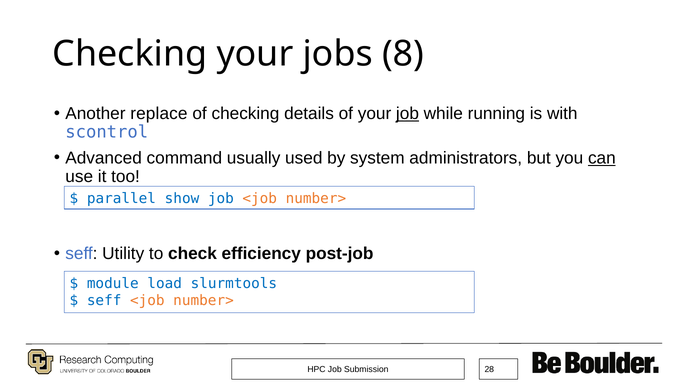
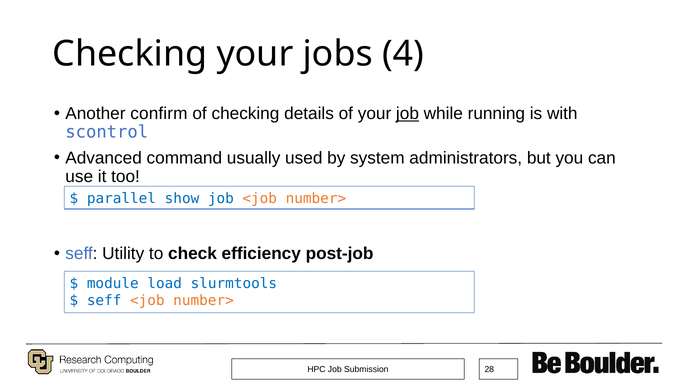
8: 8 -> 4 (403, 54)
replace: replace -> confirm (159, 114)
can underline: present -> none (602, 158)
